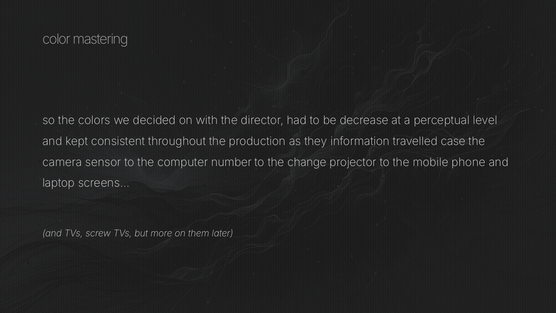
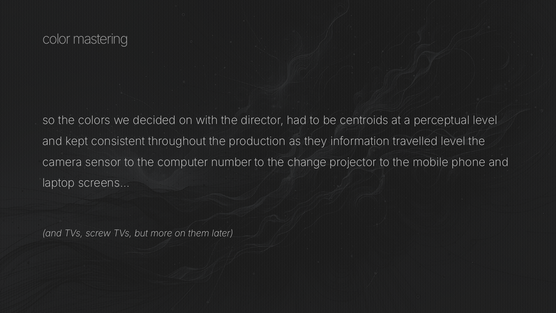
decrease: decrease -> centroids (364, 120)
travelled case: case -> level (453, 141)
